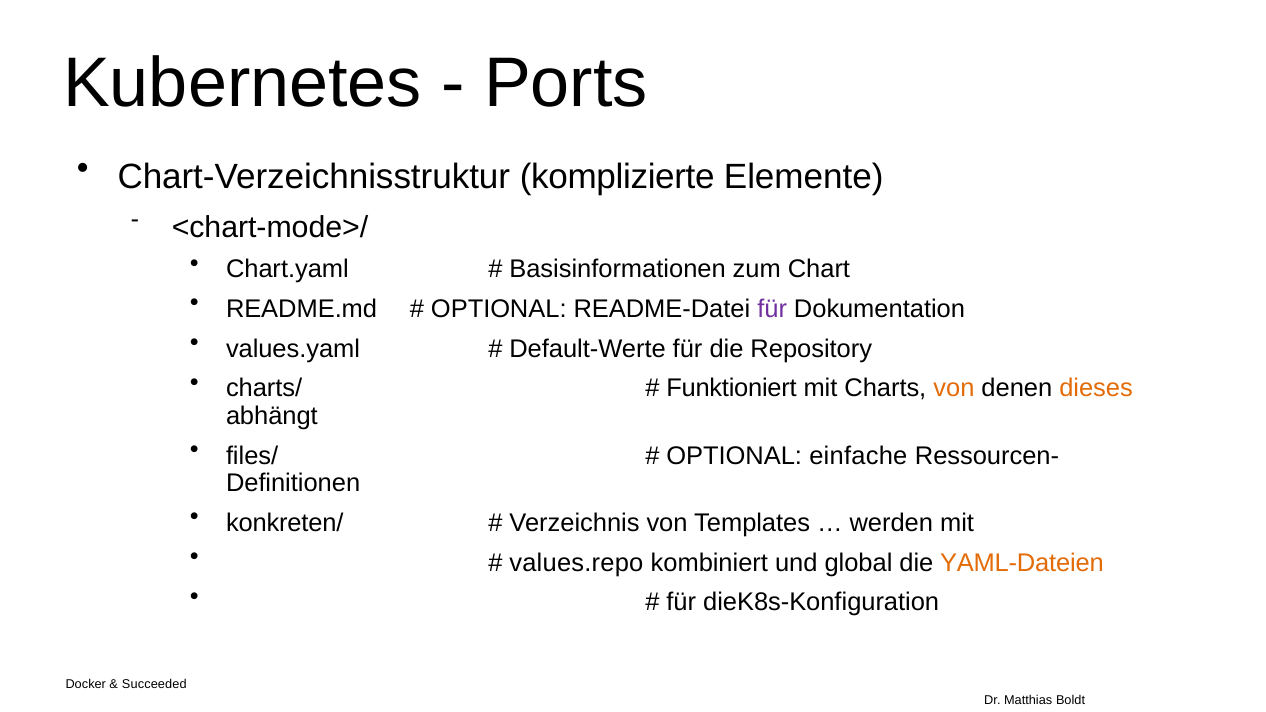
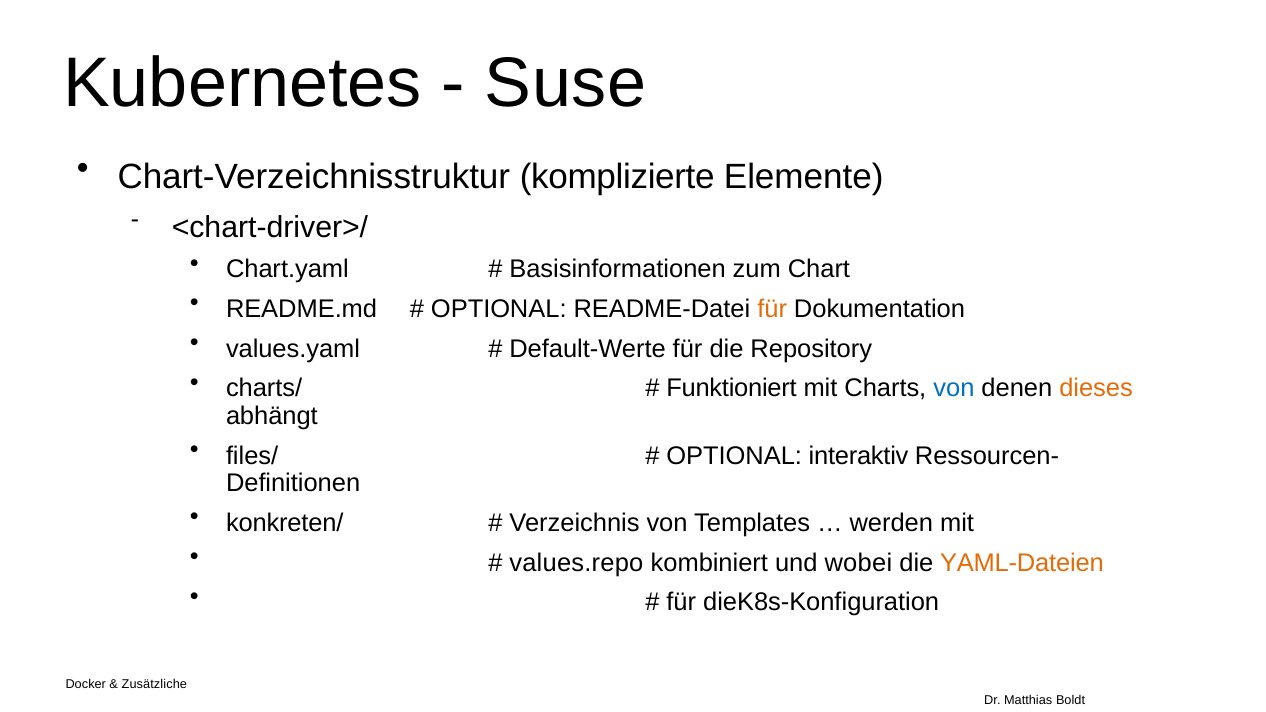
Ports: Ports -> Suse (566, 84)
<chart-mode>/: <chart-mode>/ -> <chart-driver>/ (270, 227)
für colour: purple -> orange (772, 309)
von colour: orange -> blue (954, 388)
einfache: einfache -> interaktiv (859, 456)
global: global -> wobei (858, 563)
Succeeded: Succeeded -> Zusätzliche (154, 685)
